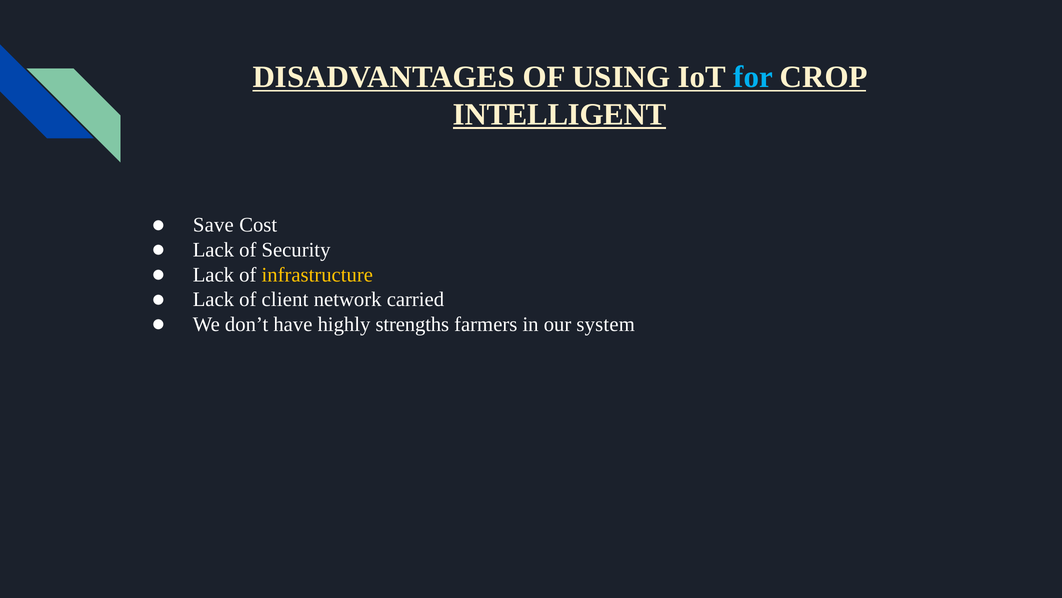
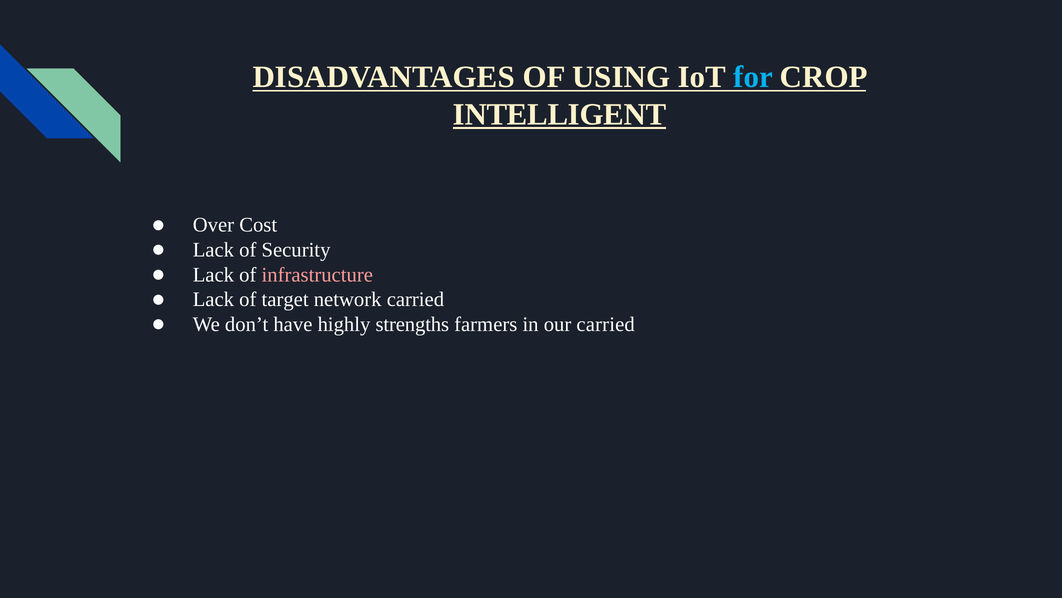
Save: Save -> Over (213, 225)
infrastructure colour: yellow -> pink (317, 274)
client: client -> target (285, 299)
our system: system -> carried (606, 324)
